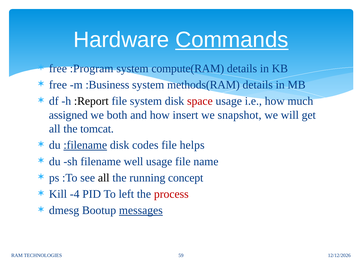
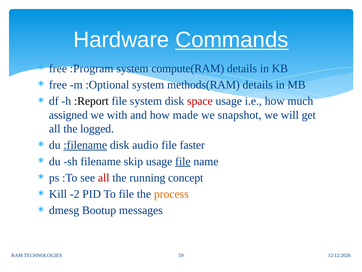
:Business: :Business -> :Optional (107, 85)
both: both -> with (117, 115)
insert: insert -> made (185, 115)
tomcat: tomcat -> logged (97, 129)
codes: codes -> audio (145, 145)
helps: helps -> faster (192, 145)
well: well -> skip (133, 161)
file underline: none -> present (183, 161)
all colour: black -> red (104, 177)
-4: -4 -> -2 (75, 194)
To left: left -> file (126, 194)
process colour: red -> orange (171, 194)
messages underline: present -> none (141, 210)
